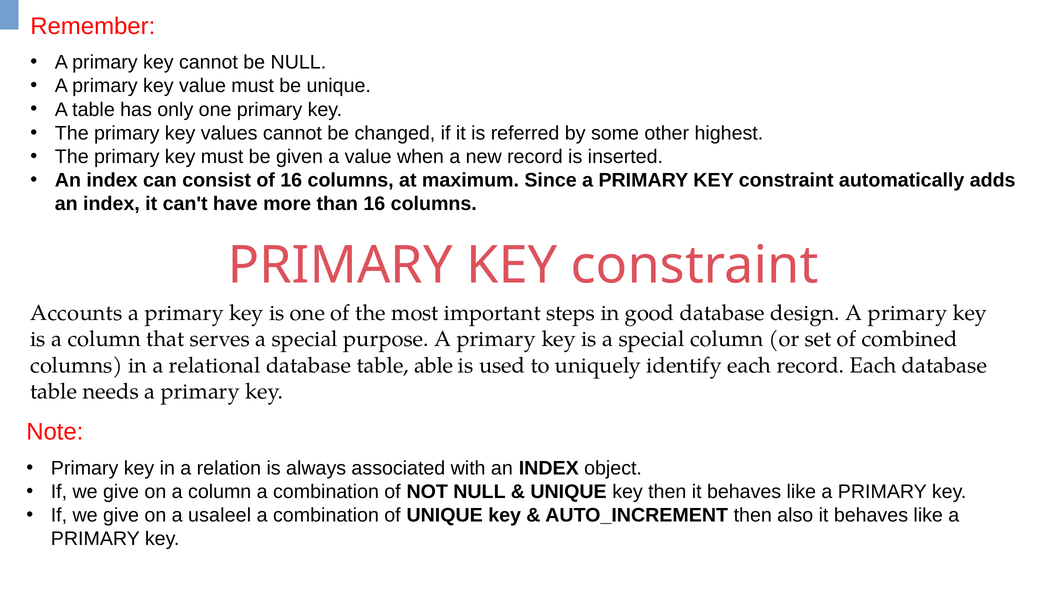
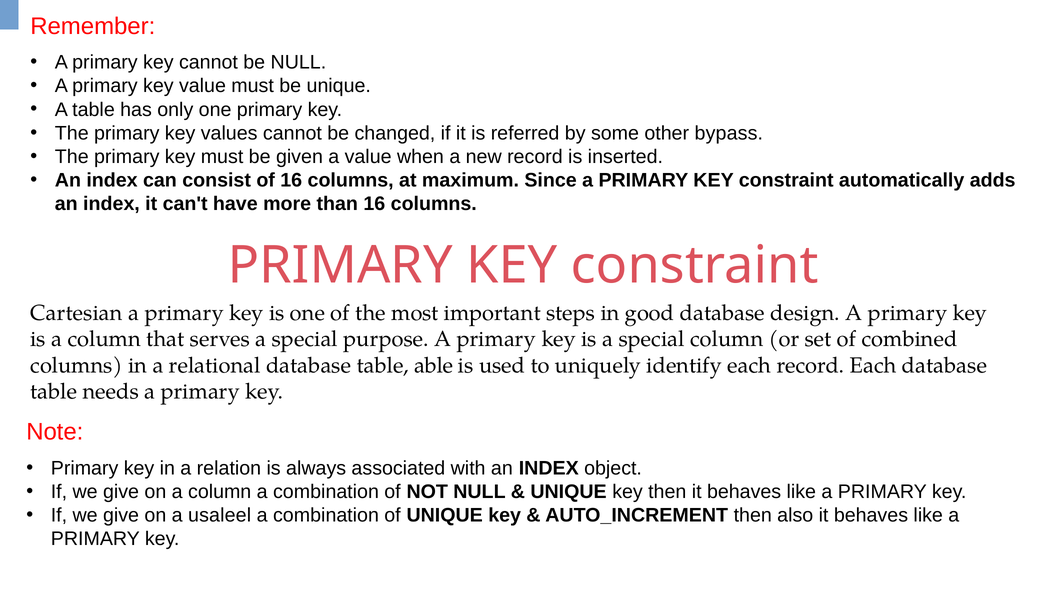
highest: highest -> bypass (729, 133)
Accounts: Accounts -> Cartesian (76, 313)
